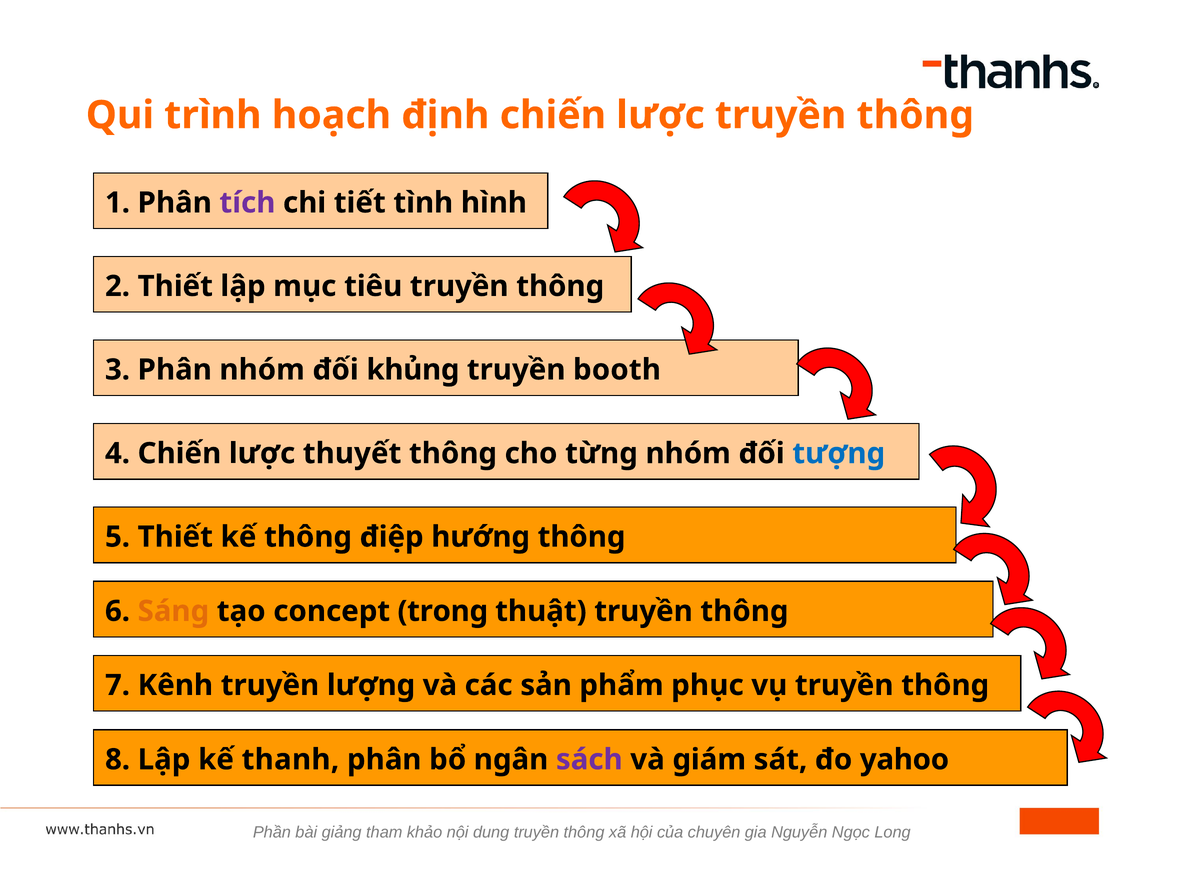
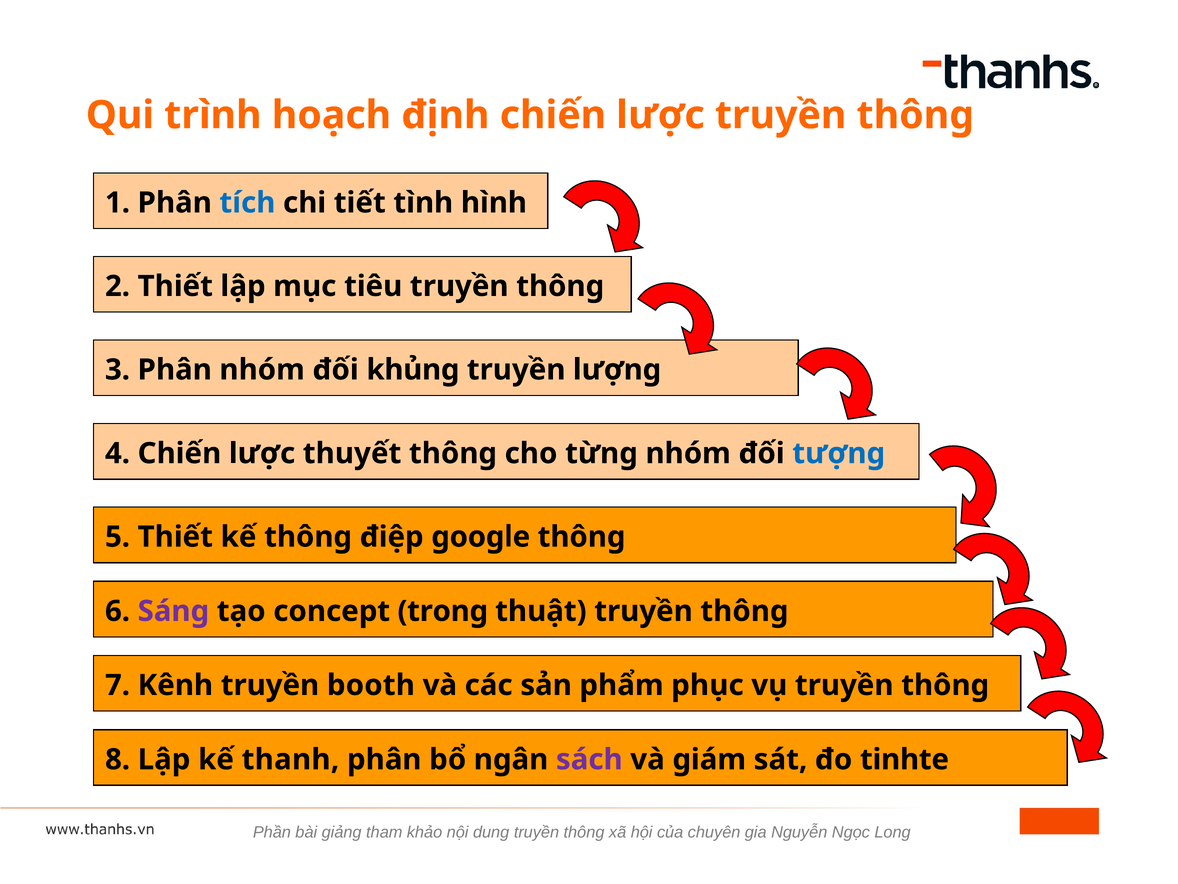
tích colour: purple -> blue (247, 203)
booth: booth -> lượng (617, 370)
hướng: hướng -> google (481, 537)
Sáng colour: orange -> purple (173, 611)
lượng: lượng -> booth (371, 685)
yahoo: yahoo -> tinhte (904, 759)
